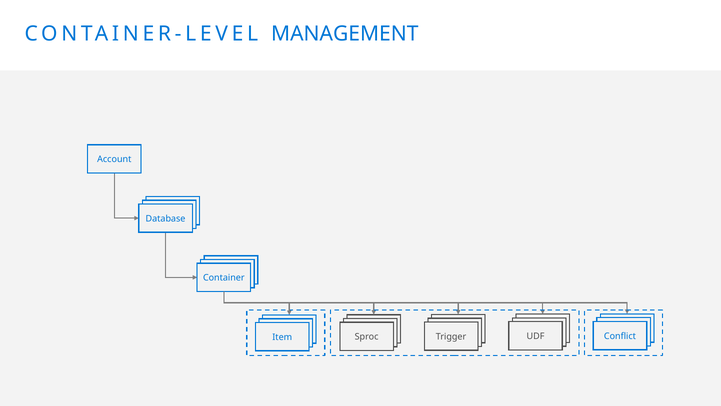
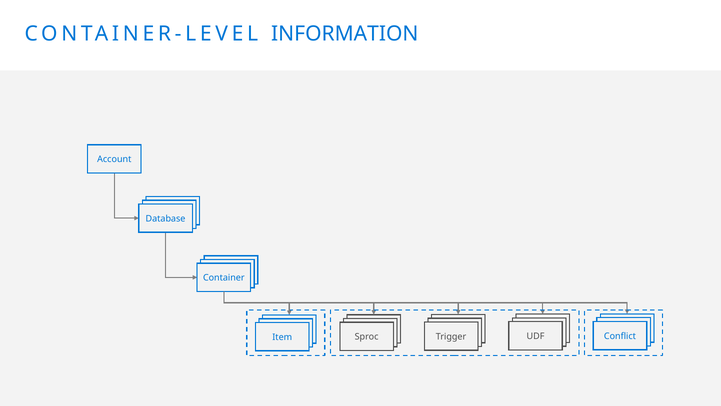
MANAGEMENT: MANAGEMENT -> INFORMATION (345, 34)
